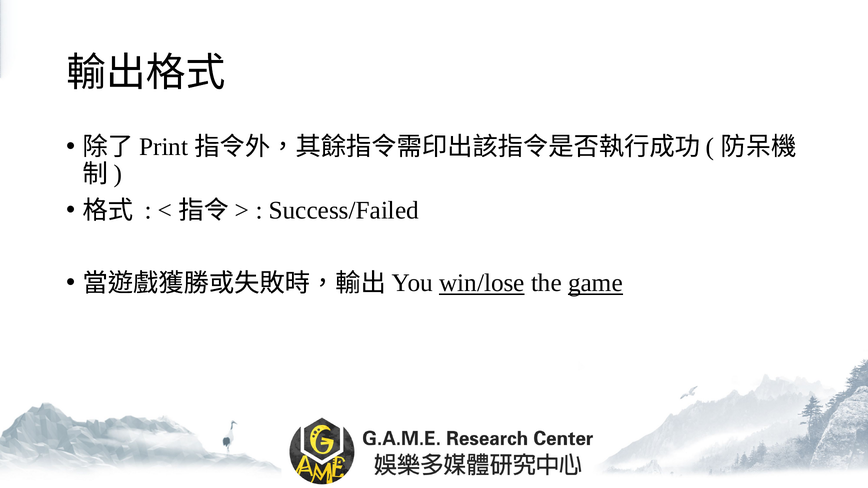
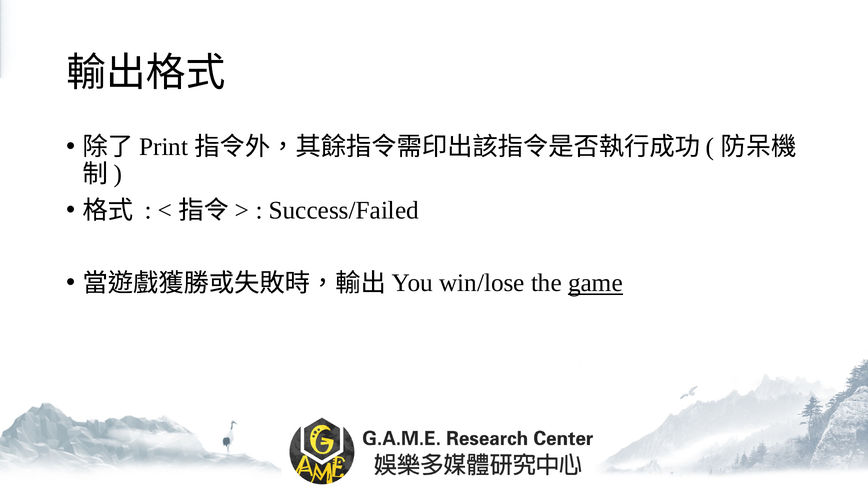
win/lose underline: present -> none (482, 283)
